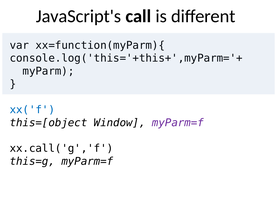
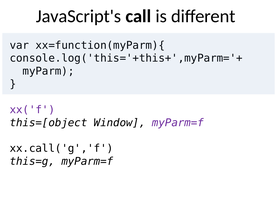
xx('f colour: blue -> purple (32, 110)
